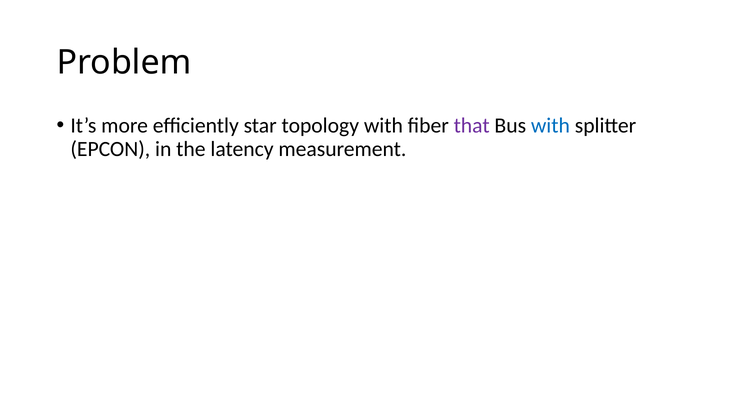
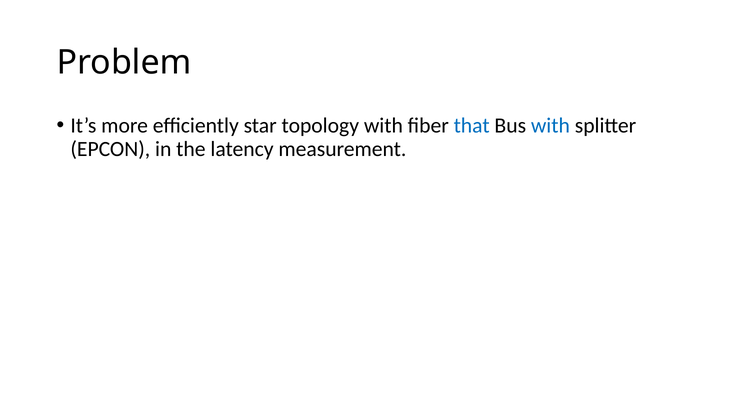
that colour: purple -> blue (472, 125)
